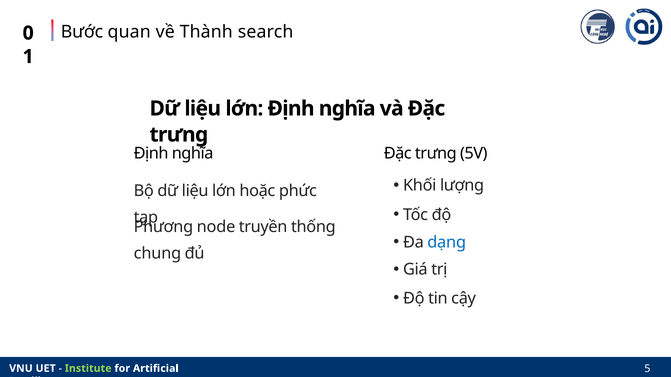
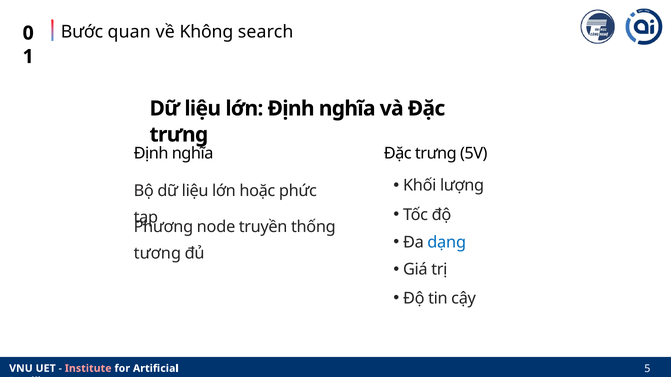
Thành: Thành -> Không (206, 32)
chung: chung -> tương (157, 254)
Institute colour: light green -> pink (88, 369)
